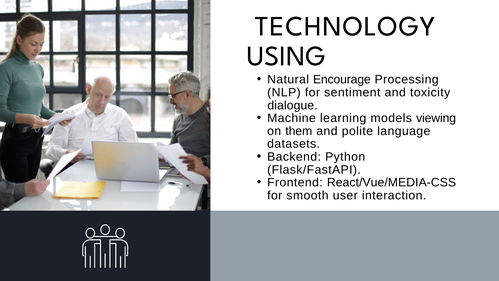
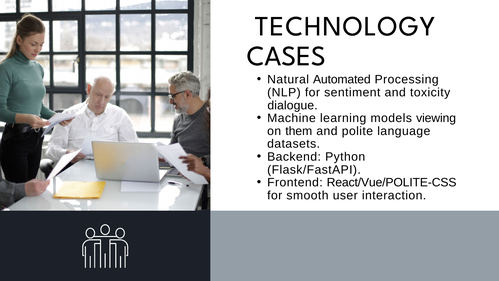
USING: USING -> CASES (286, 56)
Encourage: Encourage -> Automated (342, 80)
React/Vue/MEDIA-CSS: React/Vue/MEDIA-CSS -> React/Vue/POLITE-CSS (392, 182)
